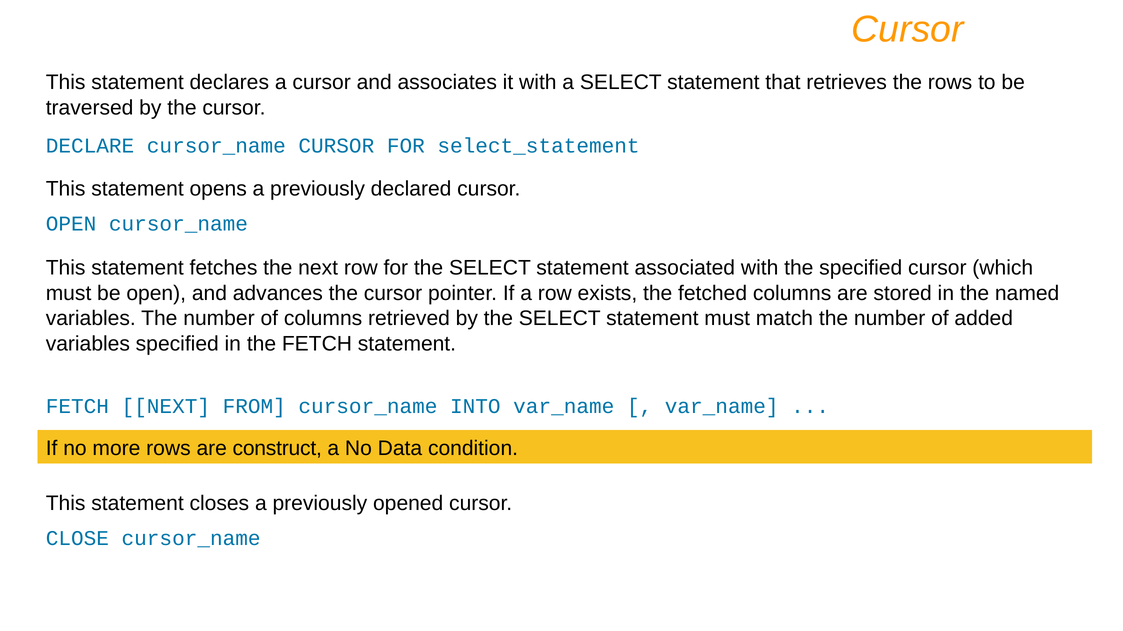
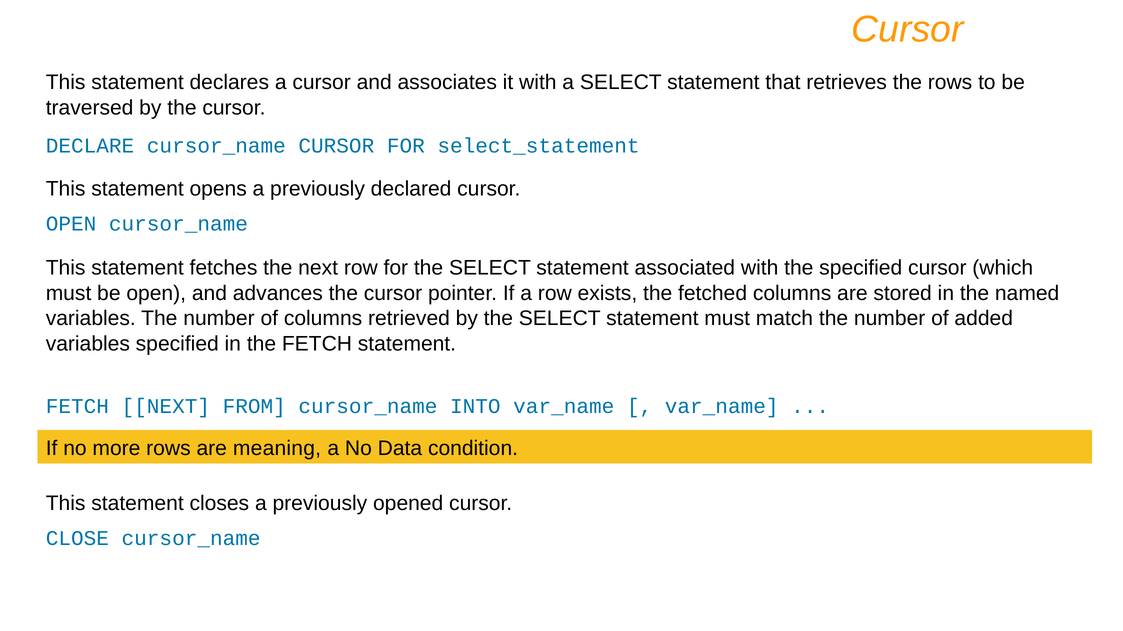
construct: construct -> meaning (277, 449)
